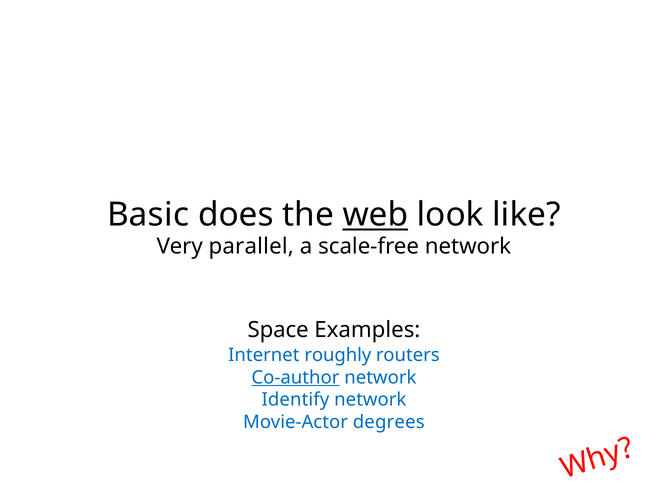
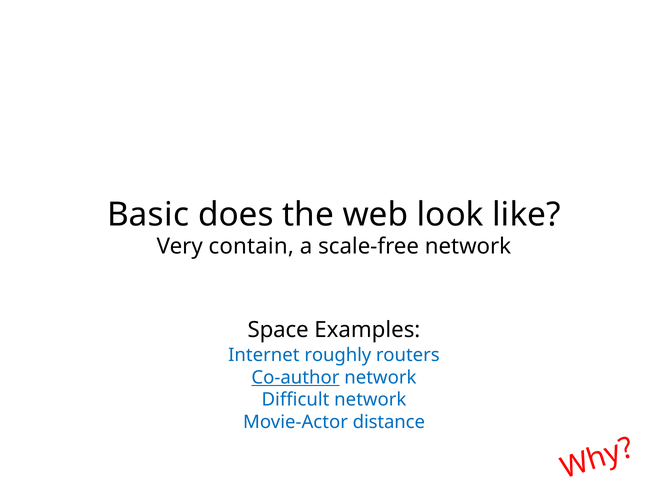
web underline: present -> none (375, 215)
parallel: parallel -> contain (251, 246)
Identify: Identify -> Difficult (295, 400)
degrees: degrees -> distance (389, 422)
